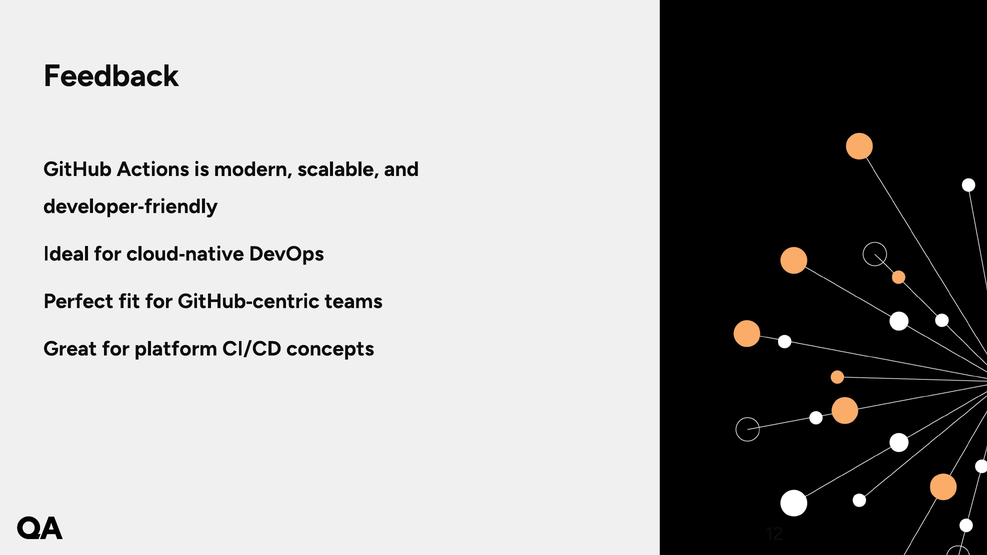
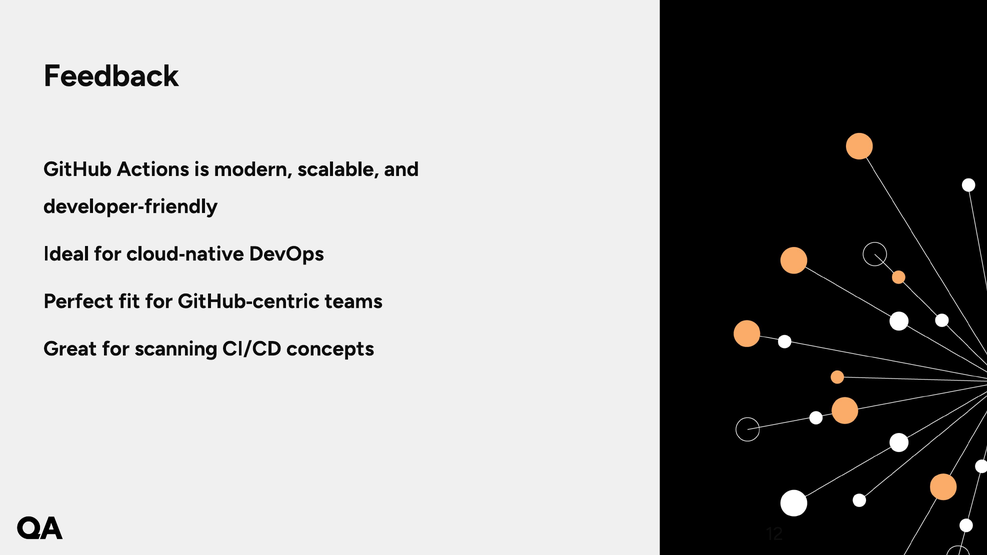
platform: platform -> scanning (176, 349)
